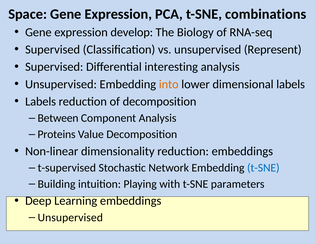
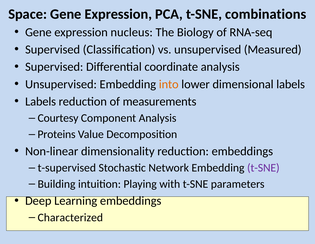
develop: develop -> nucleus (132, 32)
Represent: Represent -> Measured (273, 49)
interesting: interesting -> coordinate (171, 67)
of decomposition: decomposition -> measurements (160, 101)
Between: Between -> Courtesy (58, 118)
t-SNE colour: blue -> purple (263, 167)
Unsupervised: Unsupervised -> Characterized (70, 217)
